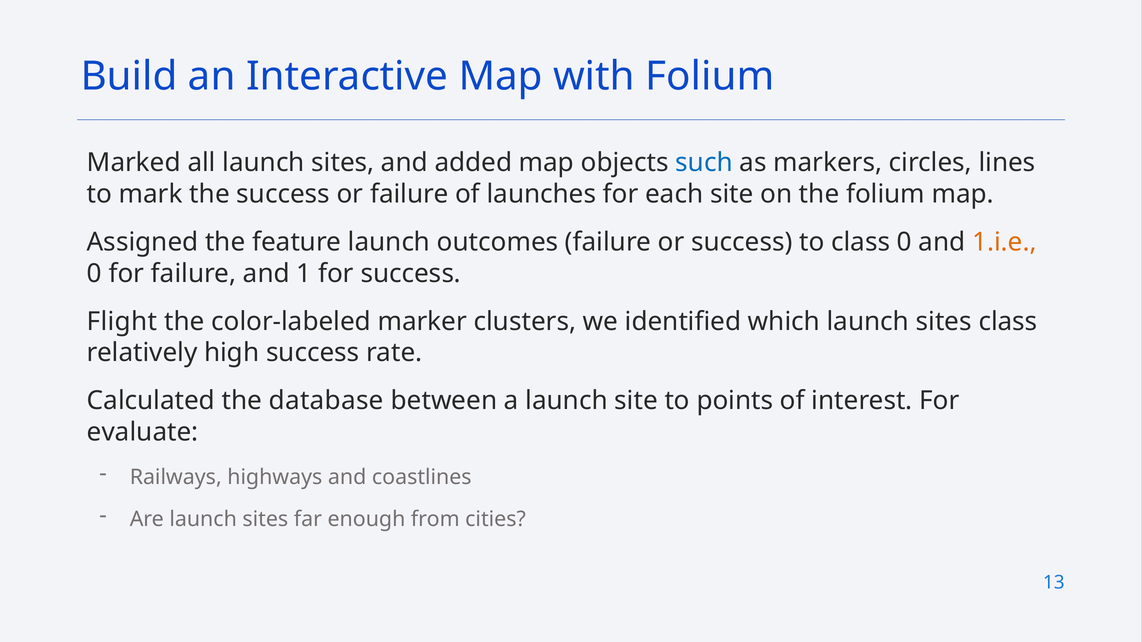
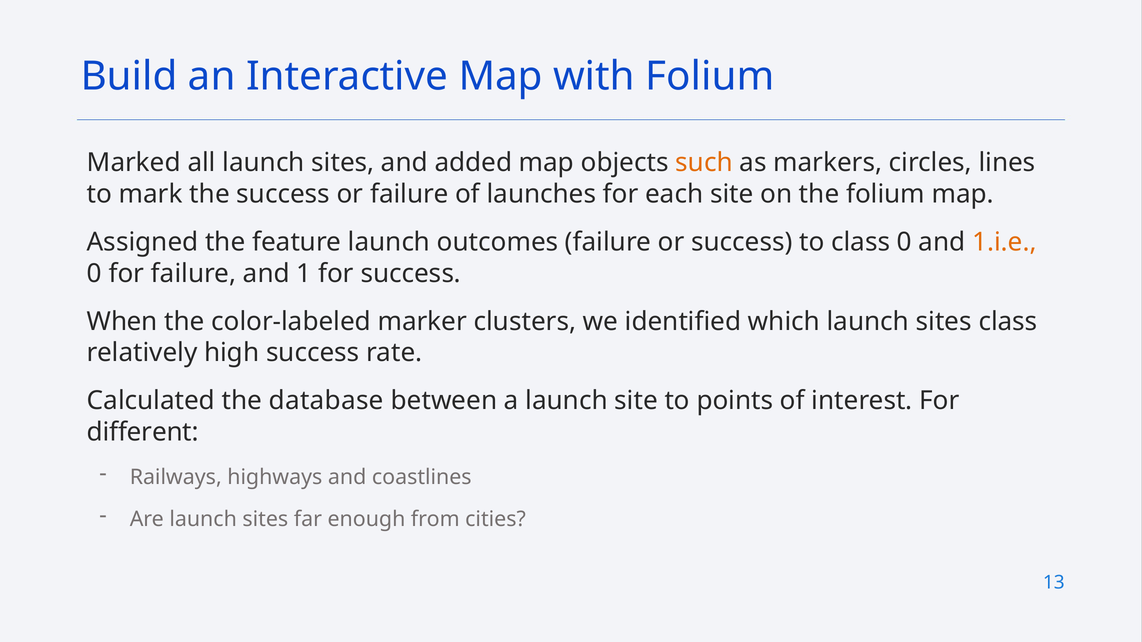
such colour: blue -> orange (704, 163)
Flight: Flight -> When (122, 322)
evaluate: evaluate -> different (143, 432)
